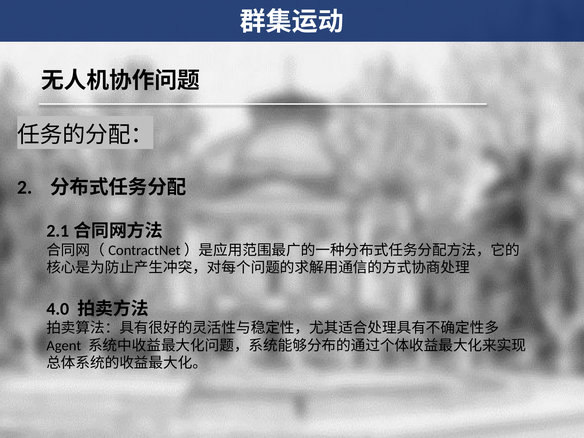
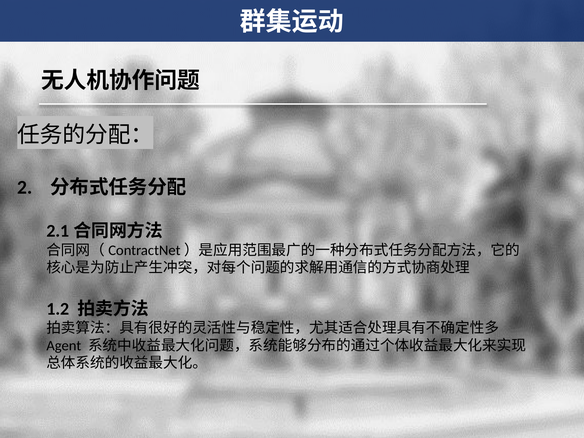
4.0: 4.0 -> 1.2 (58, 309)
